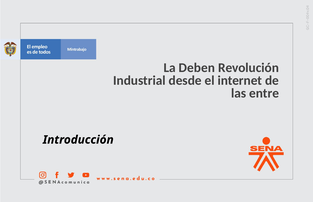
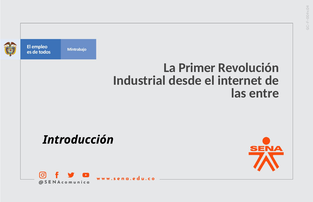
Deben: Deben -> Primer (197, 68)
